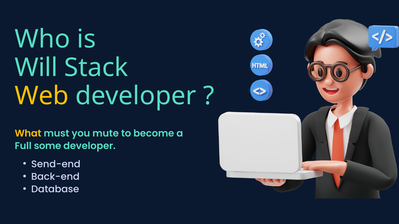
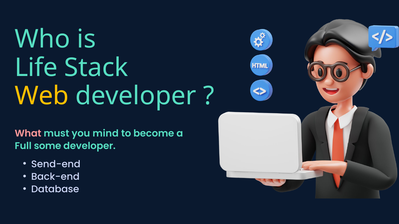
Will: Will -> Life (36, 68)
What colour: yellow -> pink (28, 134)
mute: mute -> mind (106, 134)
